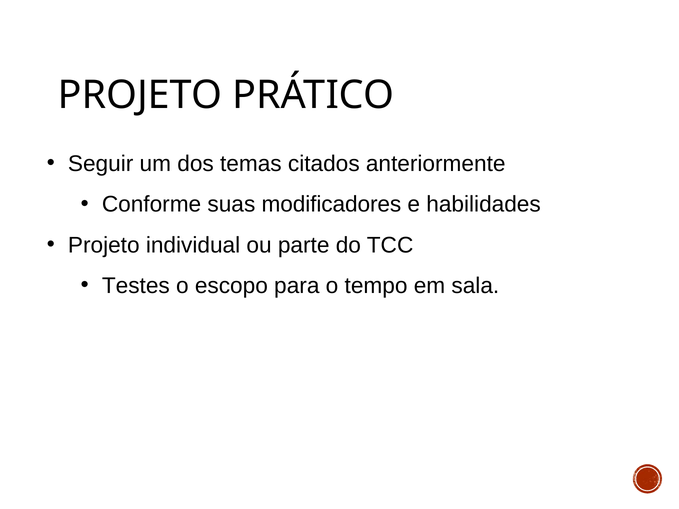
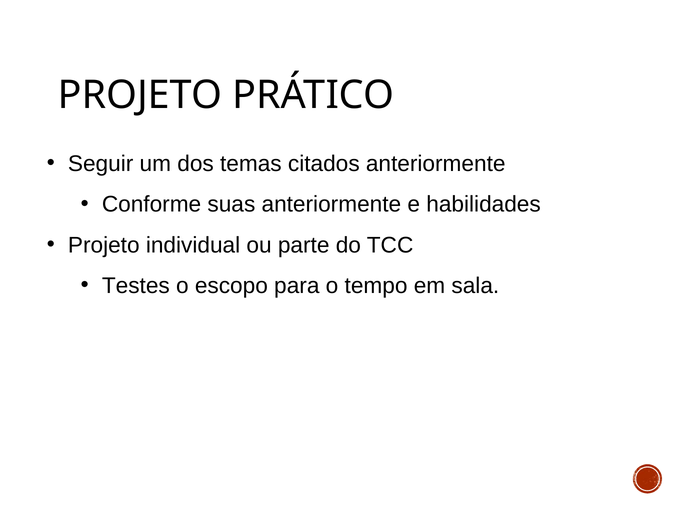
suas modificadores: modificadores -> anteriormente (331, 204)
